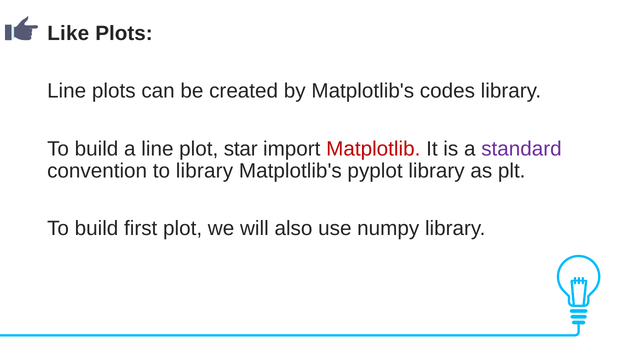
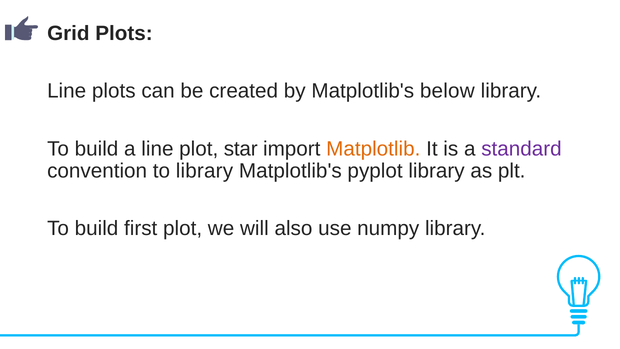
Like: Like -> Grid (68, 33)
codes: codes -> below (447, 91)
Matplotlib colour: red -> orange (373, 149)
